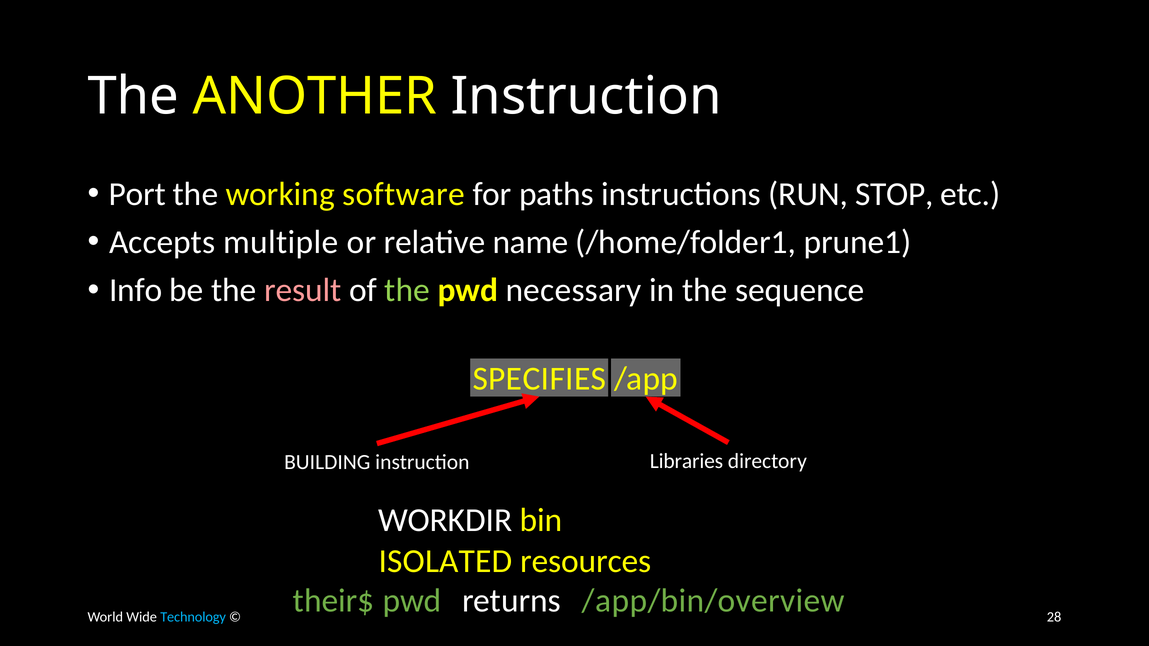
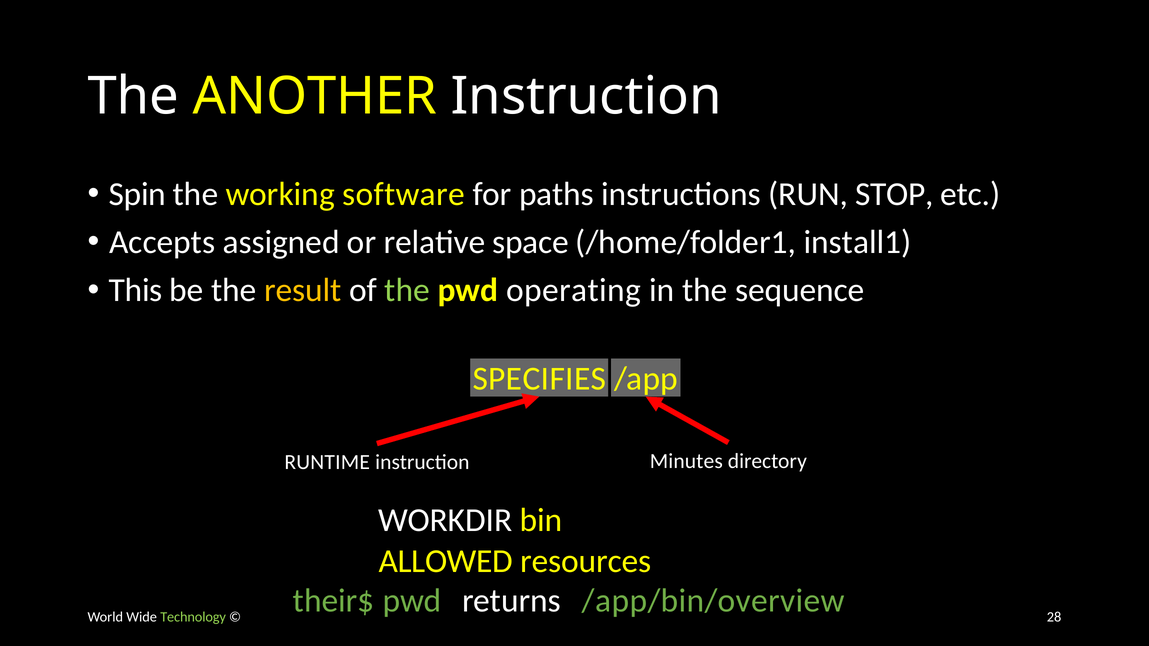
Port: Port -> Spin (137, 194)
multiple: multiple -> assigned (281, 242)
name: name -> space (531, 242)
prune1: prune1 -> install1 (857, 242)
Info: Info -> This (136, 290)
result colour: pink -> yellow (303, 290)
necessary: necessary -> operating (573, 290)
BUILDING: BUILDING -> RUNTIME (327, 462)
Libraries: Libraries -> Minutes (686, 461)
ISOLATED: ISOLATED -> ALLOWED (446, 562)
Technology colour: light blue -> light green (193, 617)
